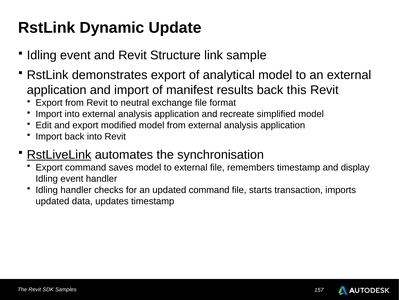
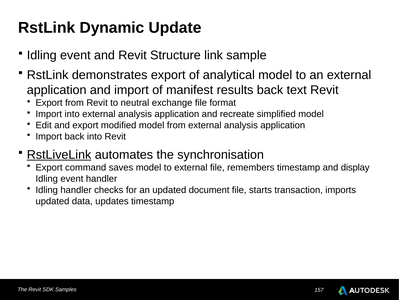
this: this -> text (297, 90)
updated command: command -> document (209, 190)
